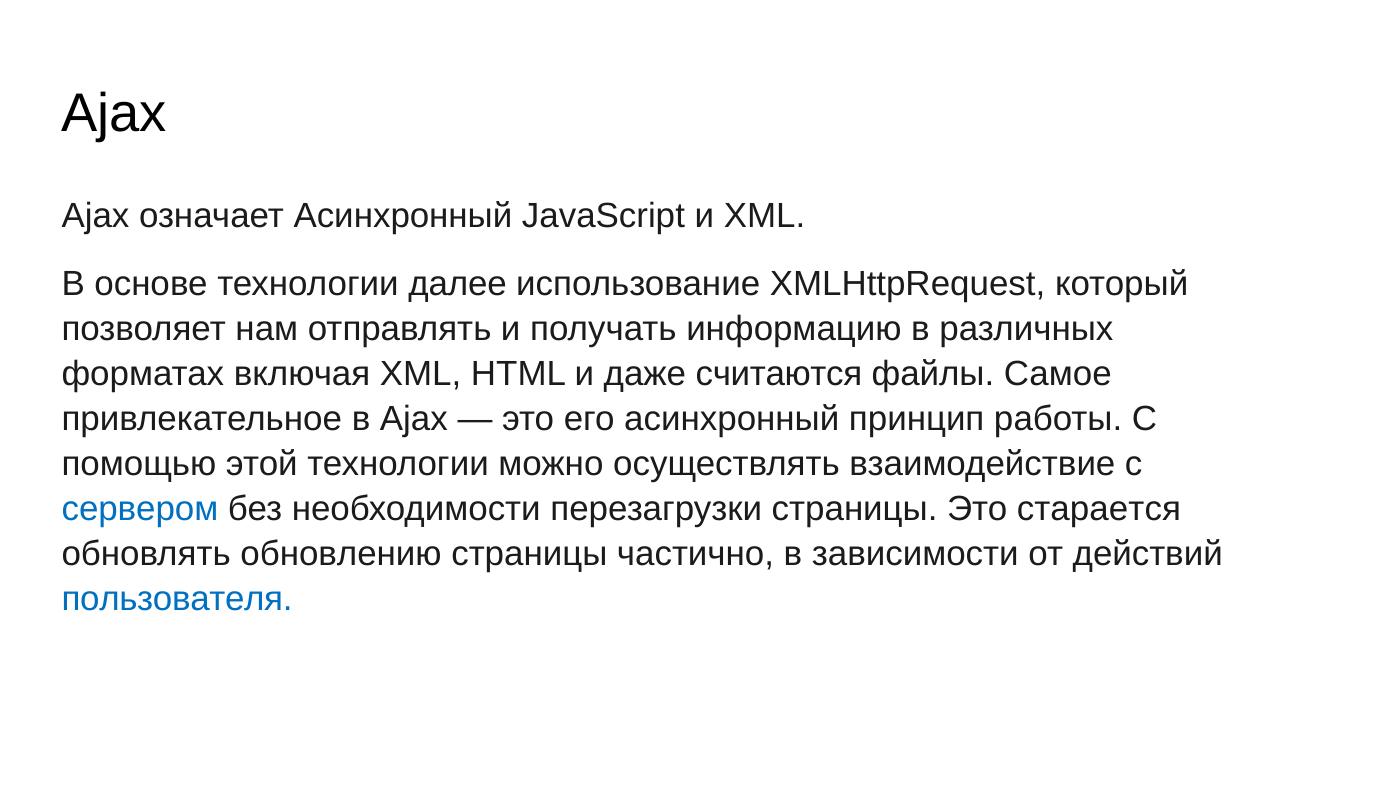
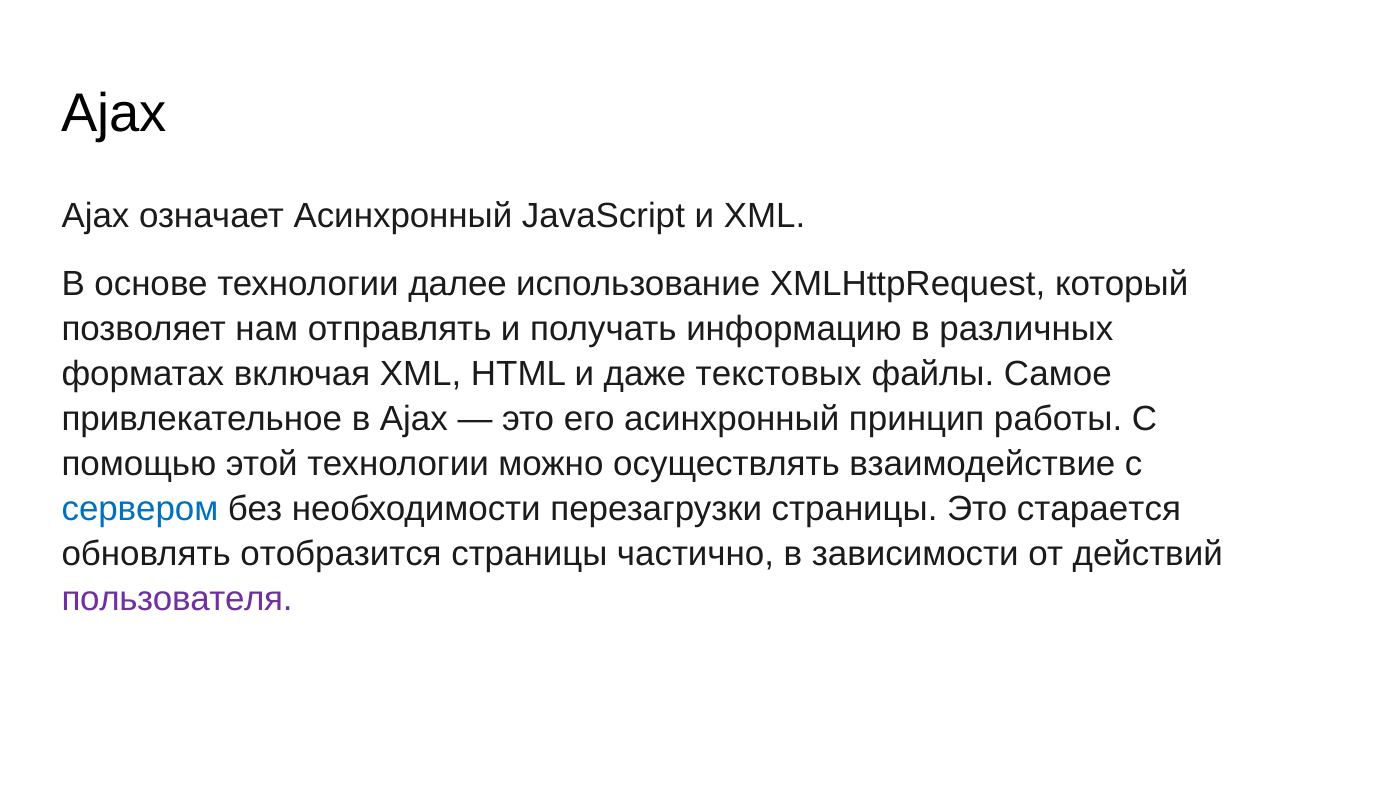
считаются: считаются -> текстовых (779, 374)
обновлению: обновлению -> отобразится (341, 554)
пользователя colour: blue -> purple (177, 599)
